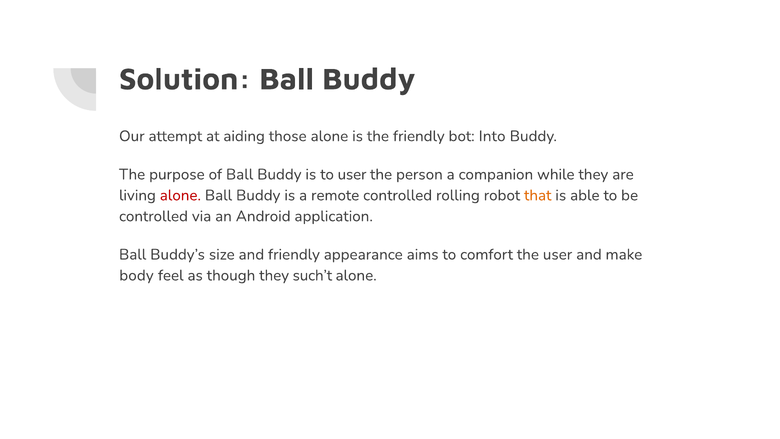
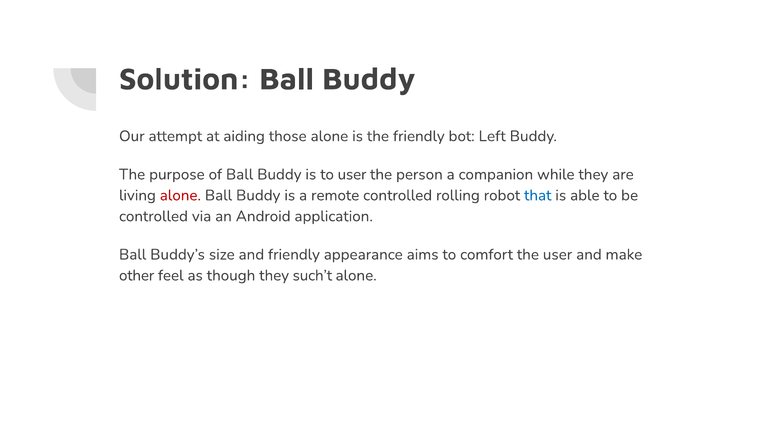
Into: Into -> Left (492, 136)
that colour: orange -> blue (538, 195)
body: body -> other (137, 275)
